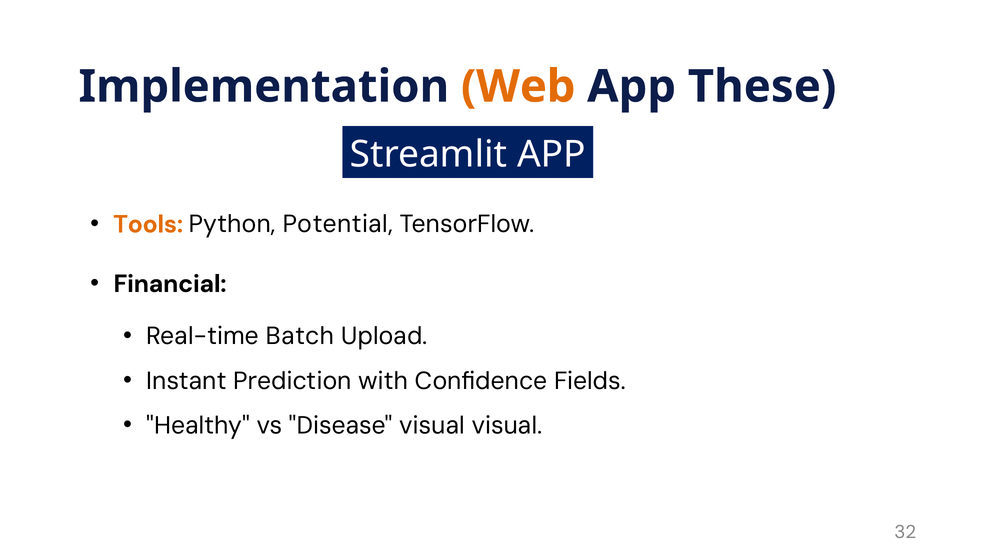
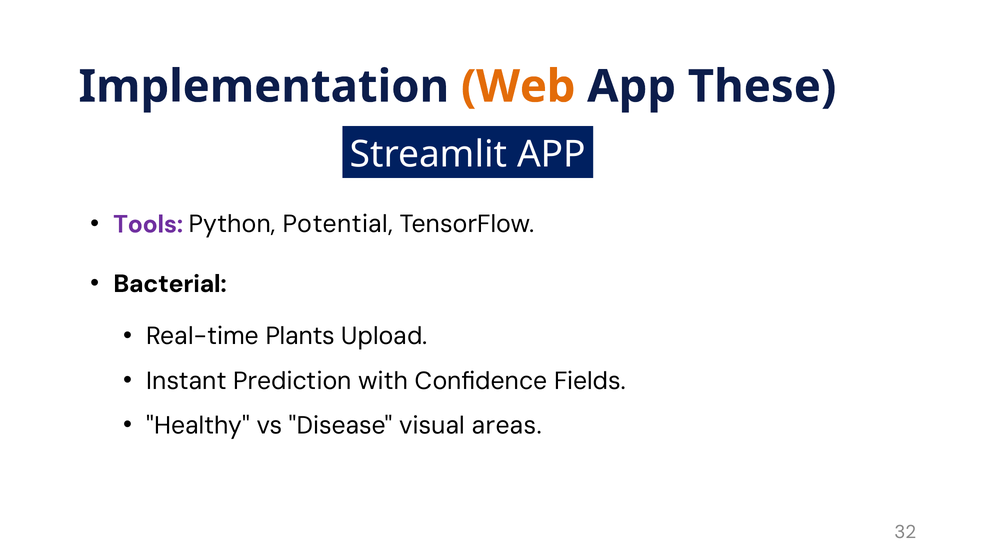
Tools colour: orange -> purple (148, 224)
Financial: Financial -> Bacterial (170, 284)
Batch: Batch -> Plants (300, 336)
visual visual: visual -> areas (507, 425)
